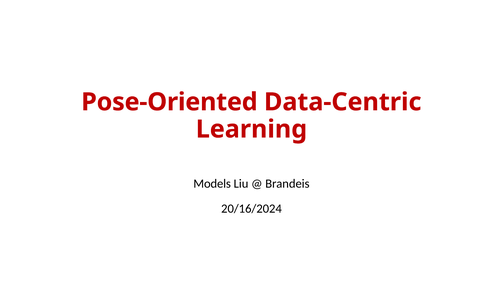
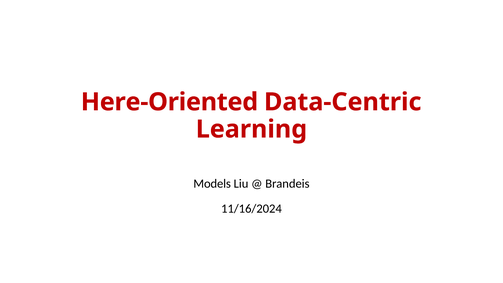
Pose-Oriented: Pose-Oriented -> Here-Oriented (169, 102)
20/16/2024: 20/16/2024 -> 11/16/2024 (251, 209)
